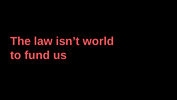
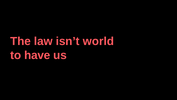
fund: fund -> have (37, 55)
